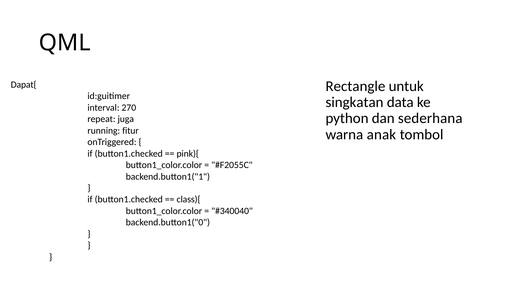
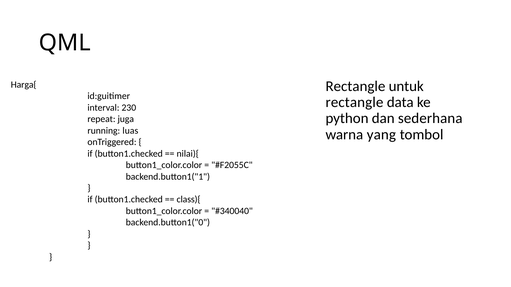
Dapat{: Dapat{ -> Harga{ (24, 85)
singkatan: singkatan -> rectangle (354, 102)
270: 270 -> 230 (129, 108)
fitur: fitur -> luas (130, 131)
anak: anak -> yang (381, 135)
pink){: pink){ -> nilai){ (188, 154)
